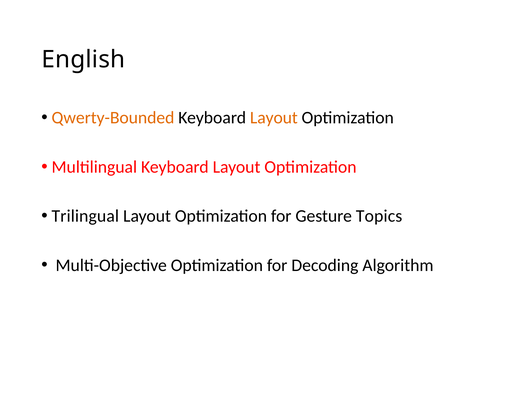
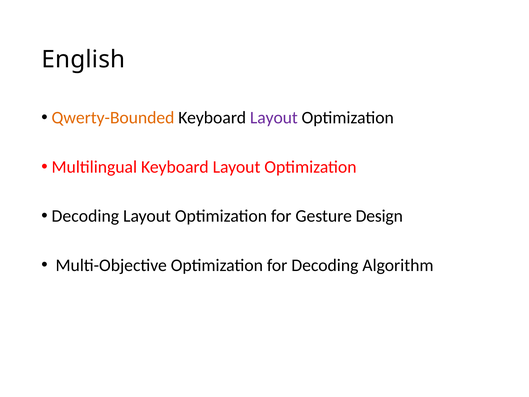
Layout colour: orange -> purple (274, 118)
Trilingual: Trilingual -> Decoding (85, 216)
Topics: Topics -> Design (379, 216)
